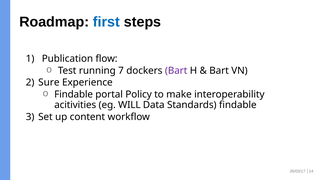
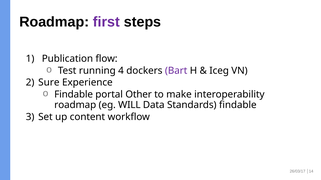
first colour: blue -> purple (106, 22)
7: 7 -> 4 (121, 71)
Bart: Bart -> Iceg (219, 71)
Policy: Policy -> Other (139, 95)
acitivities: acitivities -> roadmap (75, 105)
